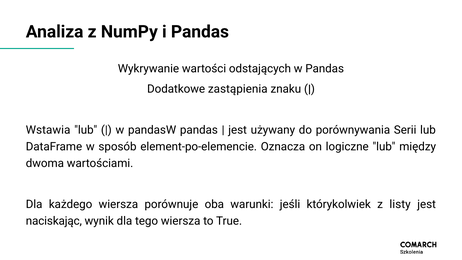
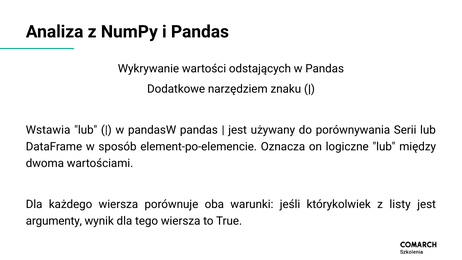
zastąpienia: zastąpienia -> narzędziem (238, 89)
naciskając: naciskając -> argumenty (54, 221)
